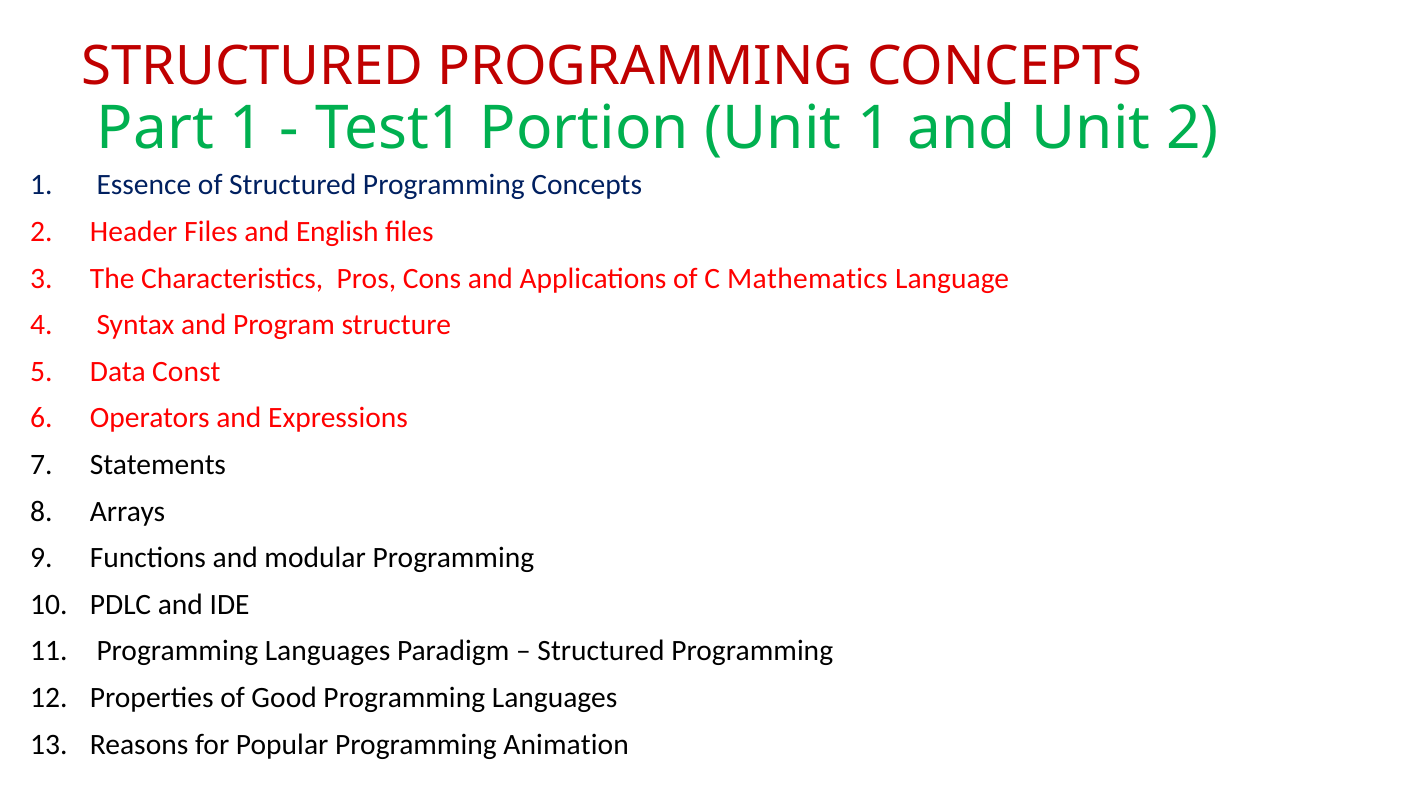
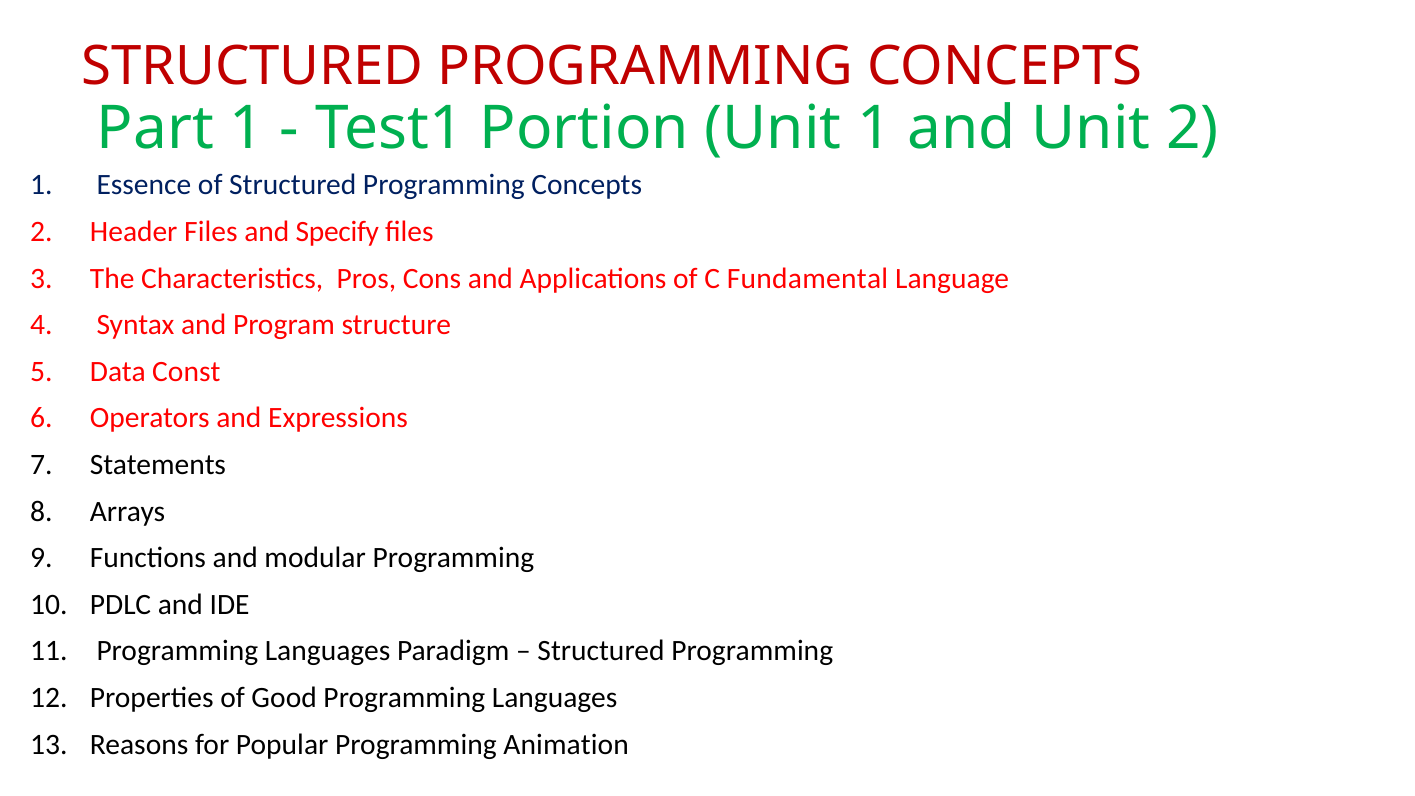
English: English -> Specify (337, 232)
Mathematics: Mathematics -> Fundamental (807, 278)
